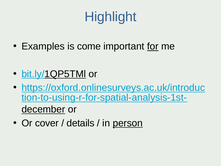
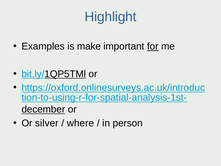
come: come -> make (89, 46)
cover: cover -> silver (47, 123)
details: details -> where (80, 123)
person underline: present -> none (128, 123)
